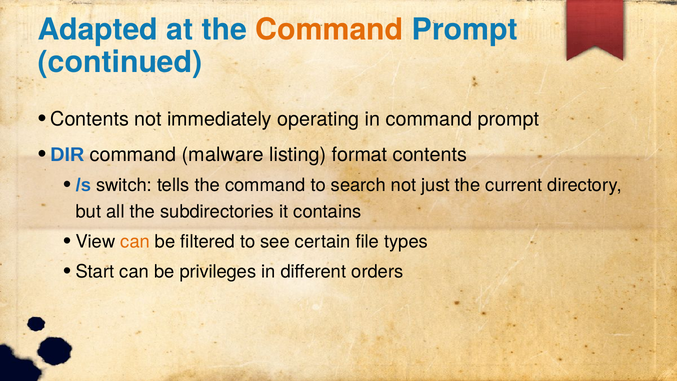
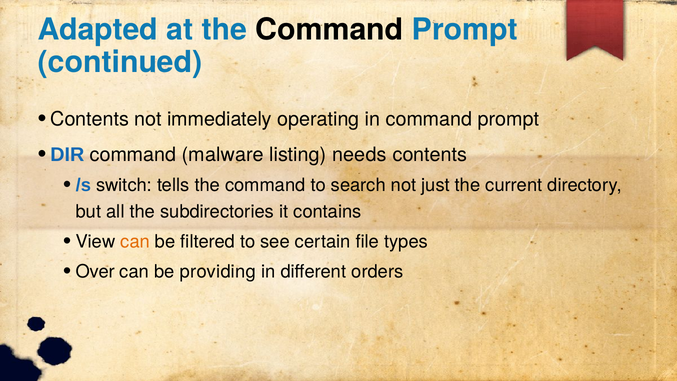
Command colour: orange -> black (329, 30)
format: format -> needs (359, 154)
Start: Start -> Over (95, 271)
privileges: privileges -> providing (218, 271)
